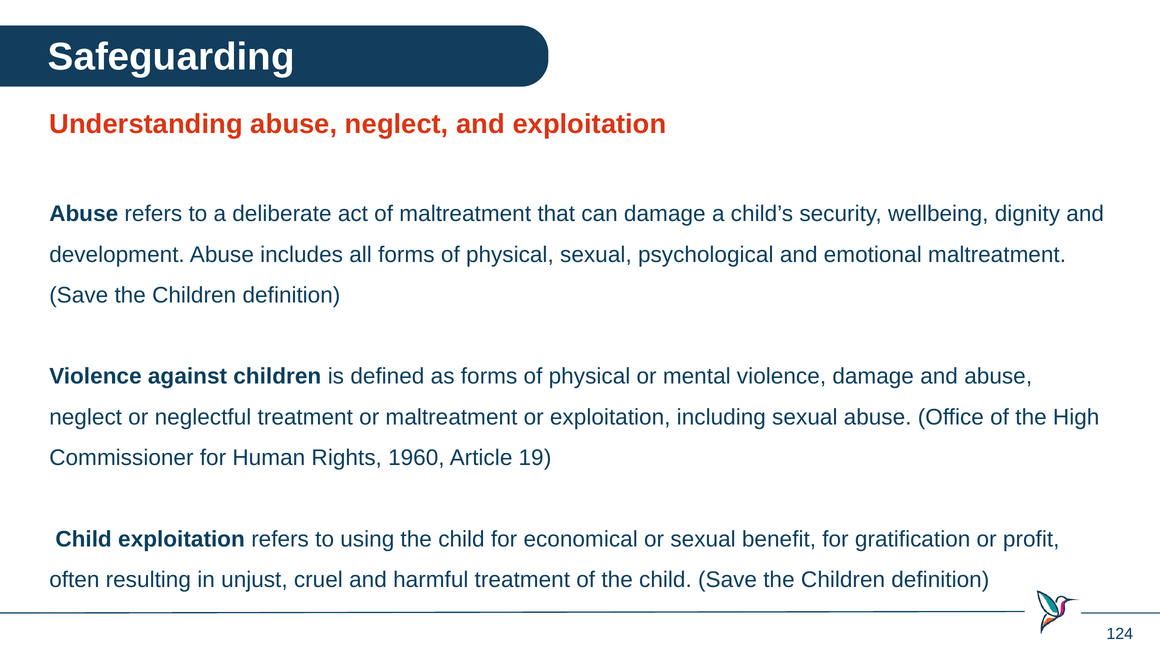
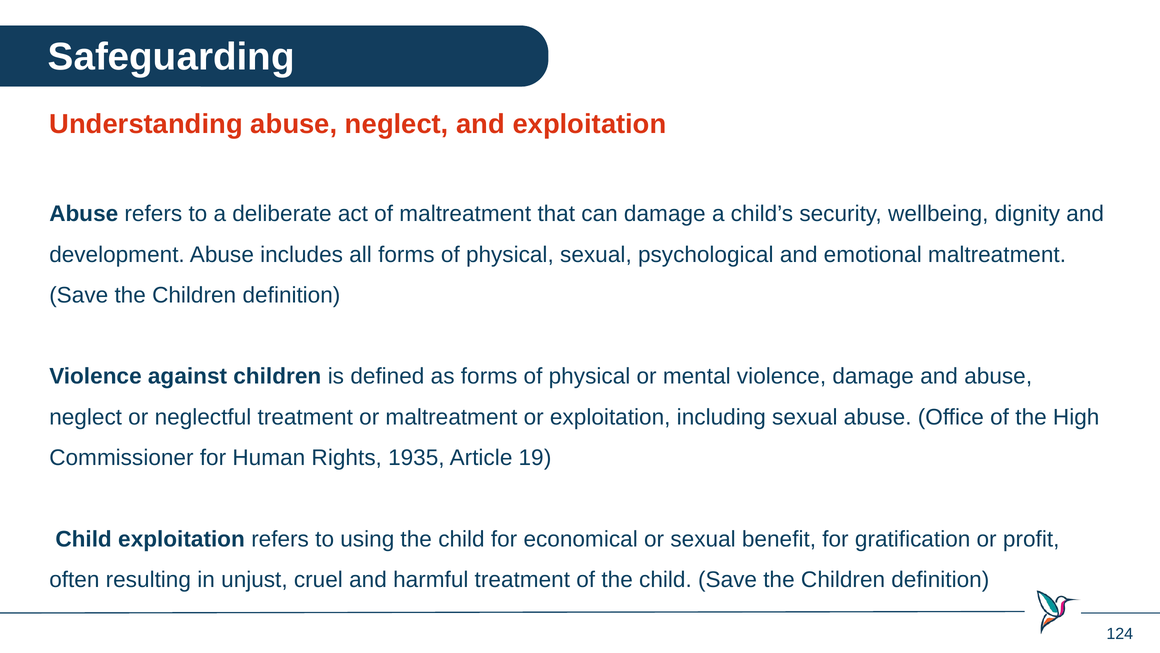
1960: 1960 -> 1935 (416, 457)
